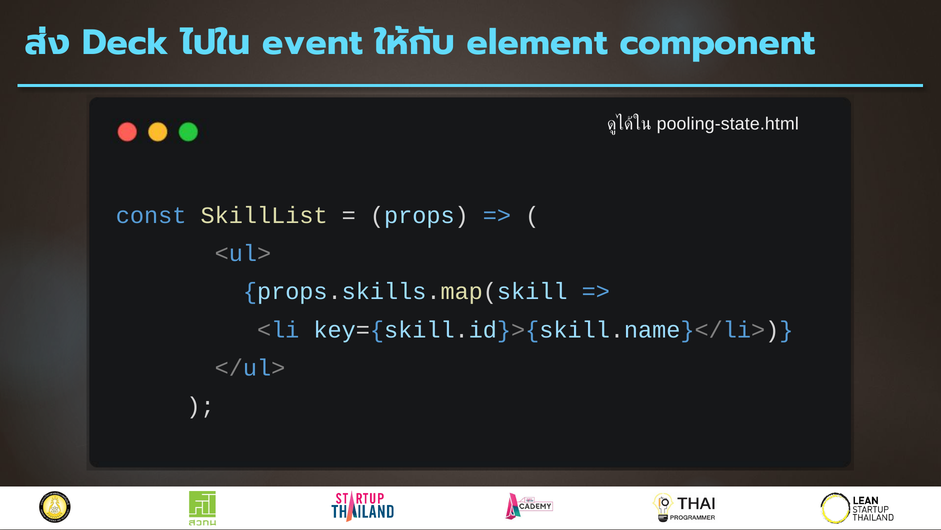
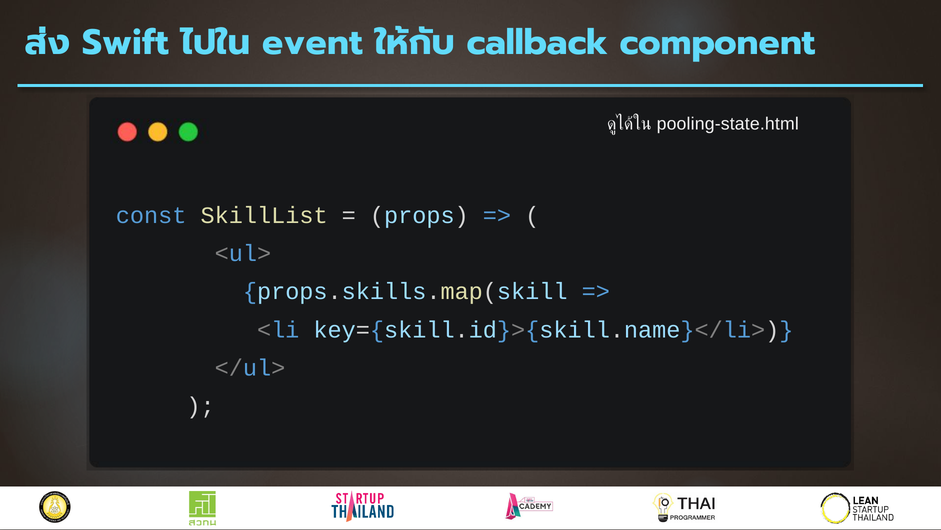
Deck: Deck -> Swift (126, 43)
element: element -> callback (538, 43)
